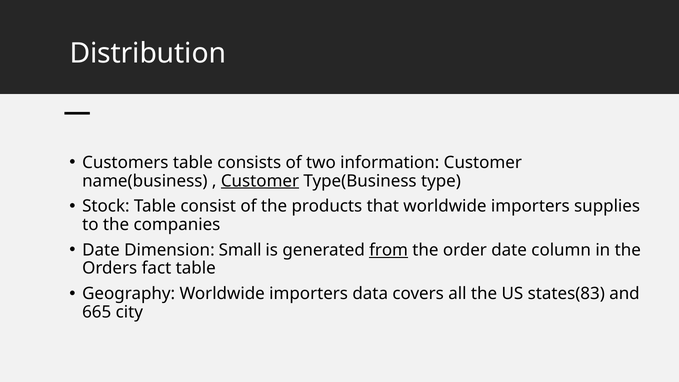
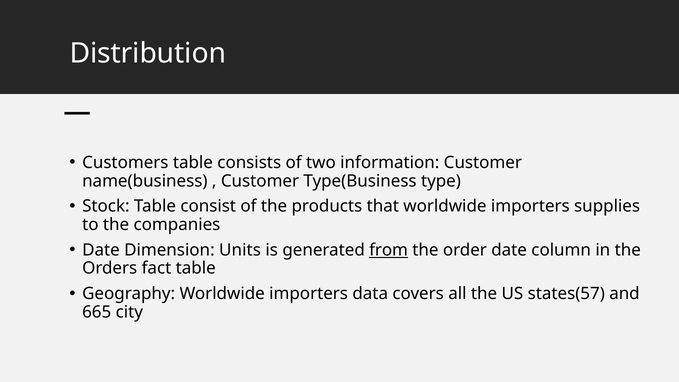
Customer underline: present -> none (260, 181)
Small: Small -> Units (240, 250)
states(83: states(83 -> states(57 (566, 294)
